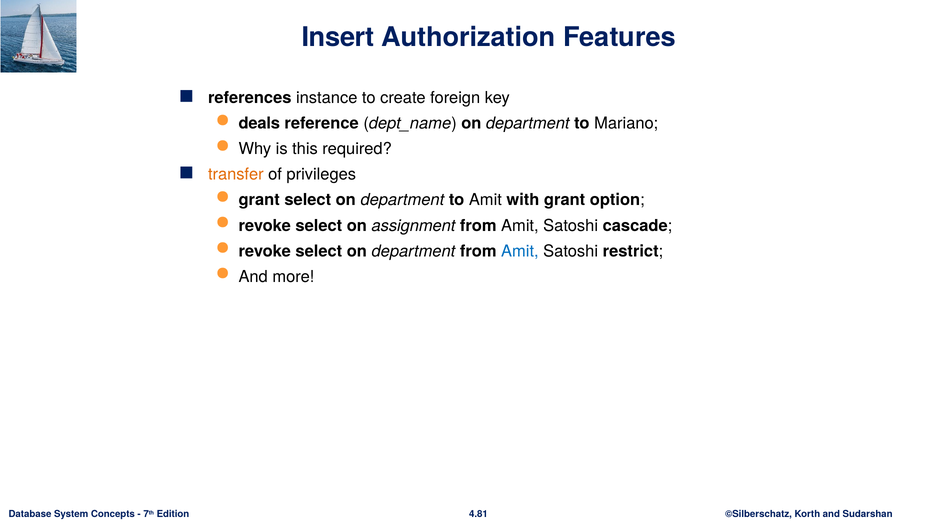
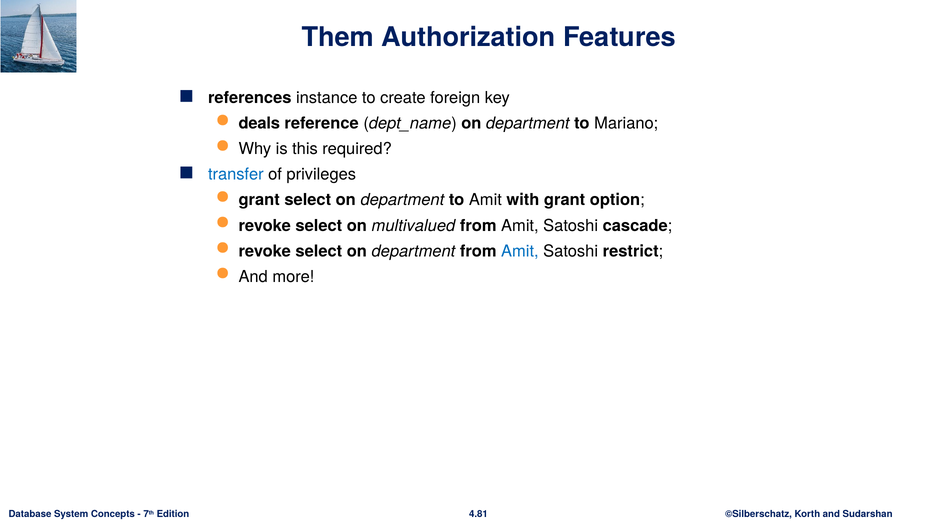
Insert: Insert -> Them (338, 38)
transfer colour: orange -> blue (236, 175)
assignment: assignment -> multivalued (413, 226)
